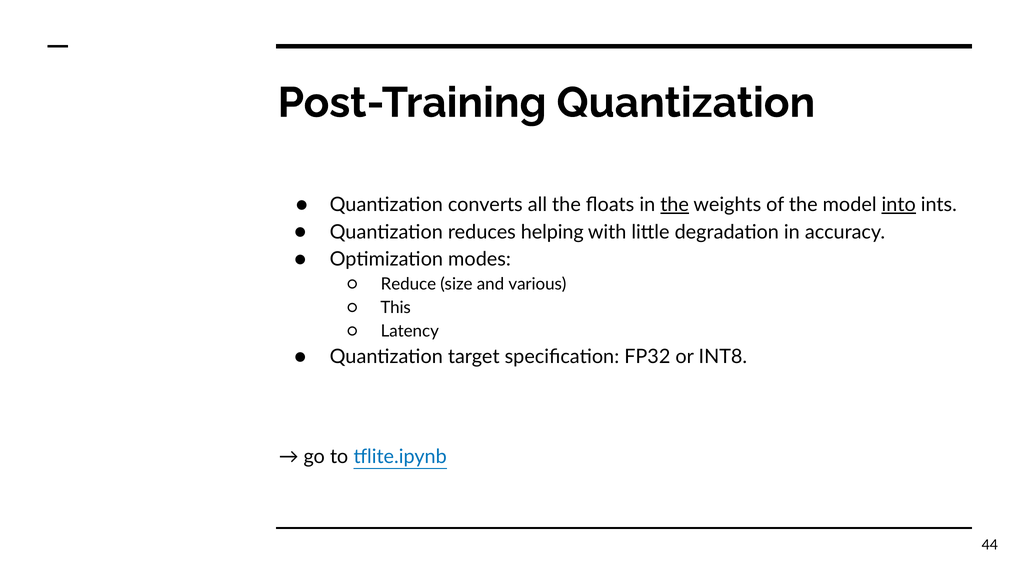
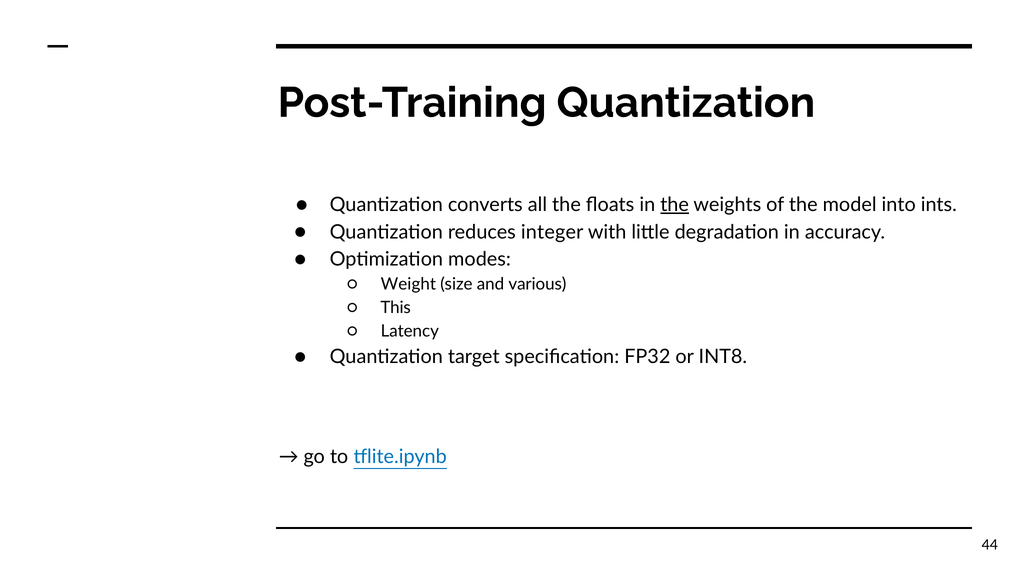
into underline: present -> none (899, 205)
helping: helping -> integer (552, 232)
Reduce: Reduce -> Weight (408, 284)
